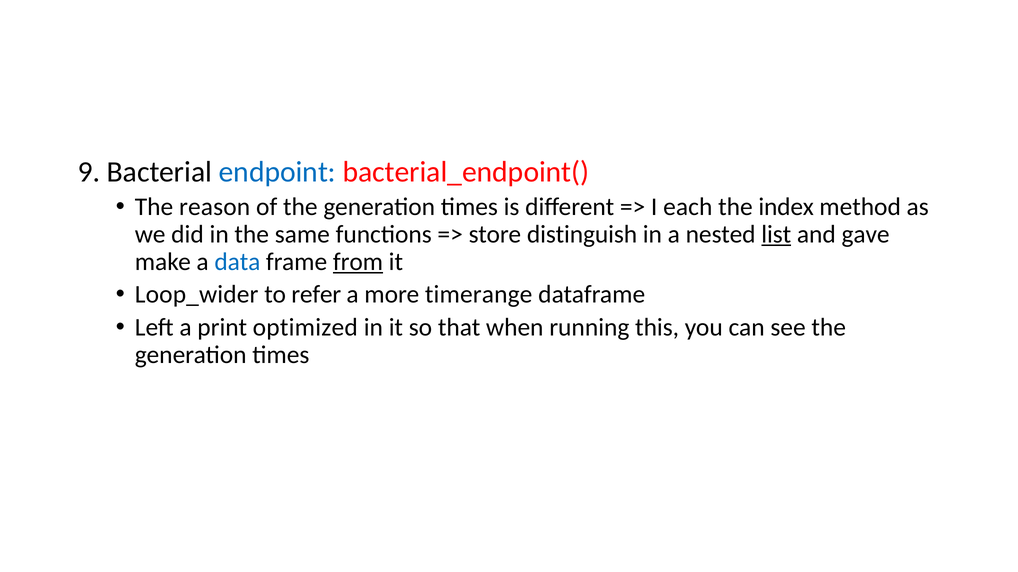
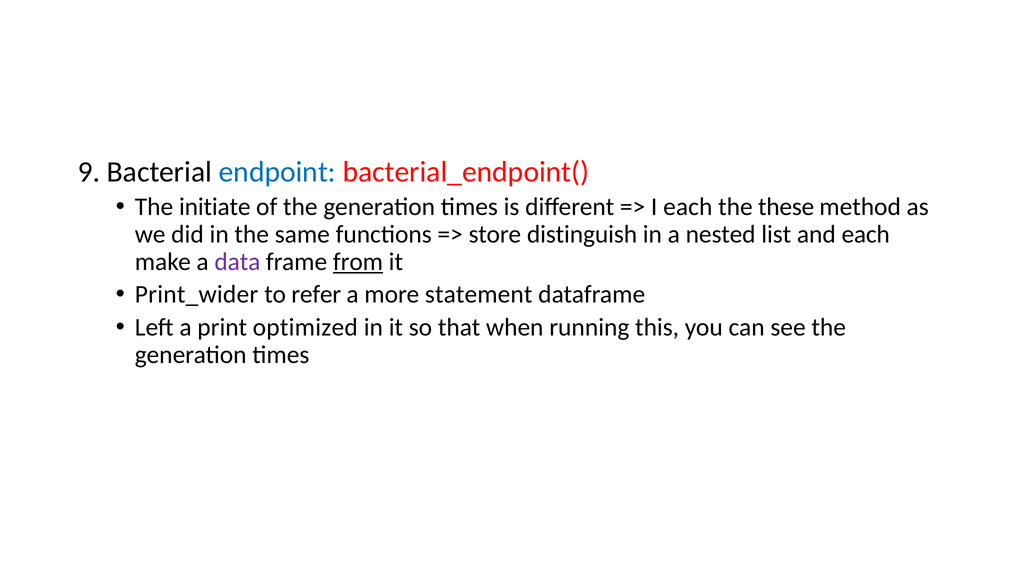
reason: reason -> initiate (215, 207)
index: index -> these (786, 207)
list underline: present -> none (776, 235)
and gave: gave -> each (866, 235)
data colour: blue -> purple (237, 262)
Loop_wider: Loop_wider -> Print_wider (197, 295)
timerange: timerange -> statement (479, 295)
